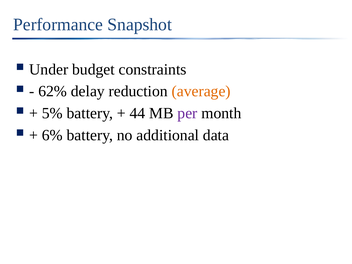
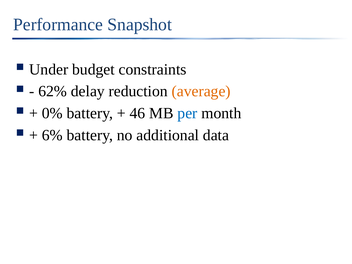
5%: 5% -> 0% (52, 113)
44: 44 -> 46 (137, 113)
per colour: purple -> blue (187, 113)
